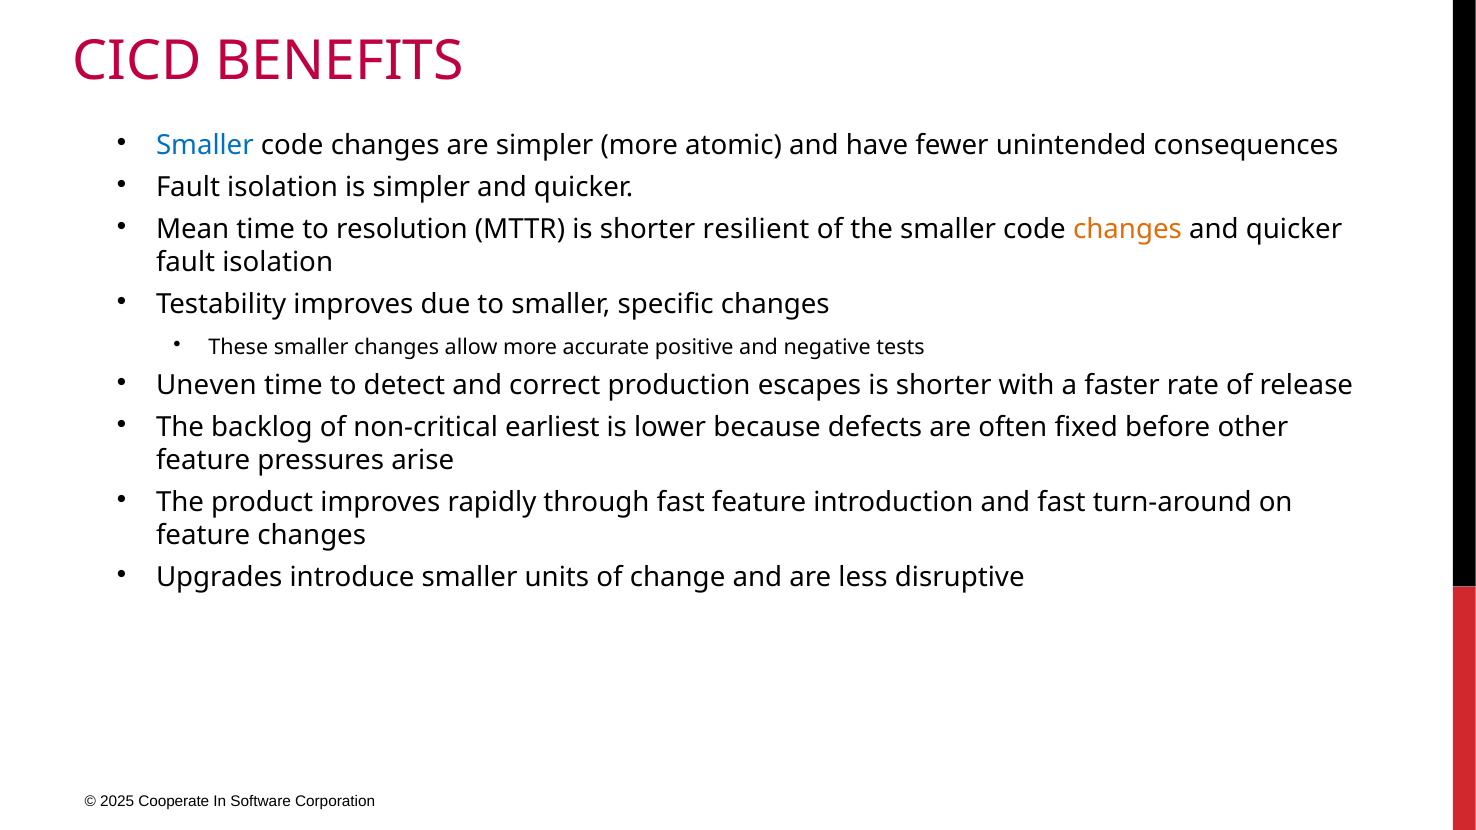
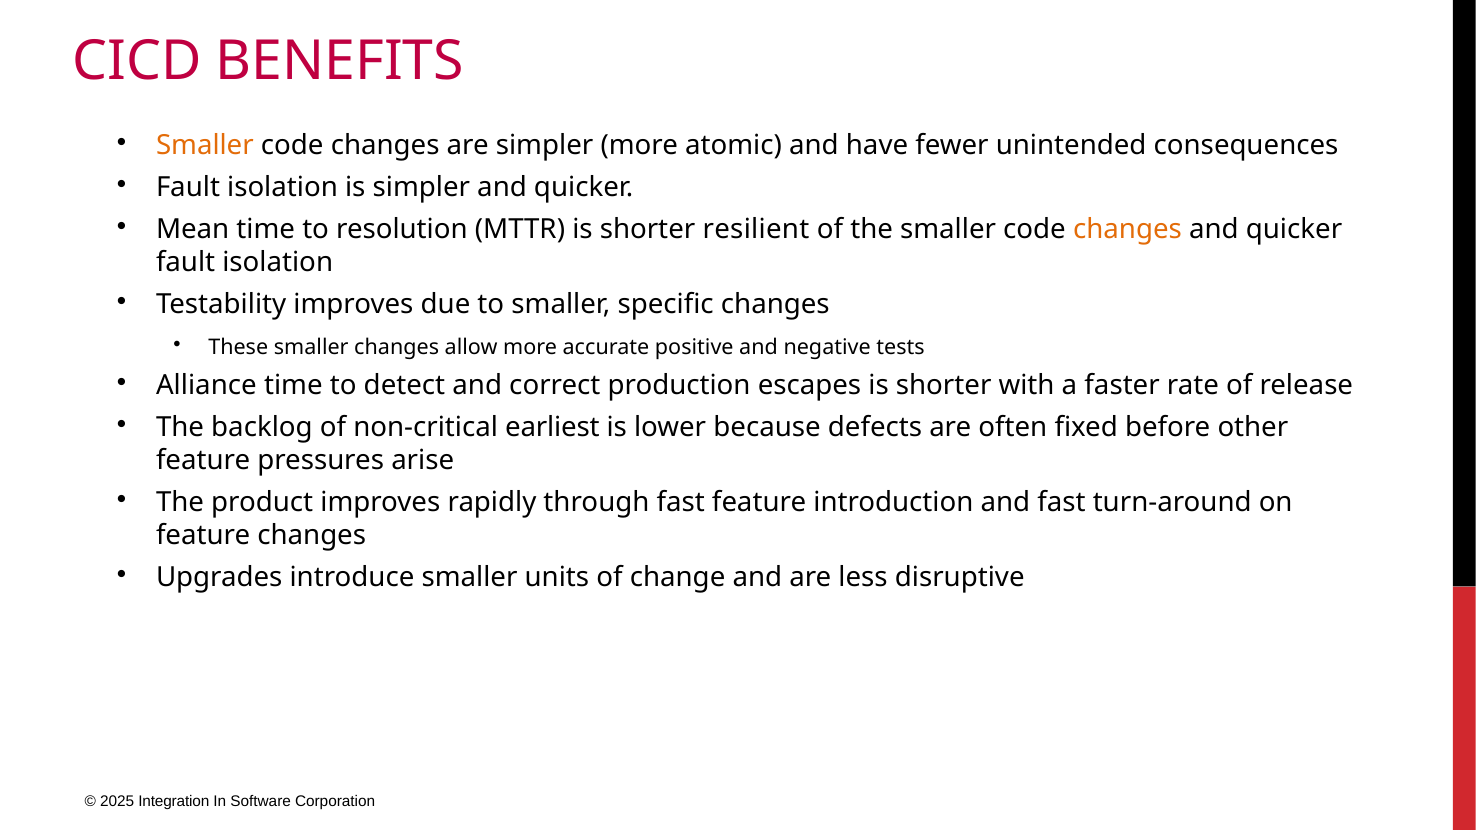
Smaller colour: blue -> orange (205, 146)
Uneven: Uneven -> Alliance (206, 386)
Cooperate: Cooperate -> Integration (174, 802)
